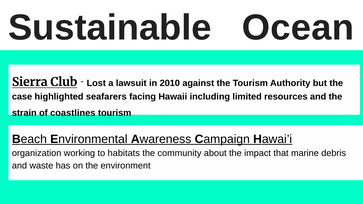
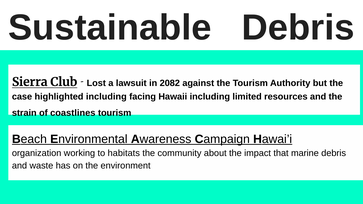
Sustainable Ocean: Ocean -> Debris (298, 28)
2010: 2010 -> 2082 (170, 83)
highlighted seafarers: seafarers -> including (106, 97)
